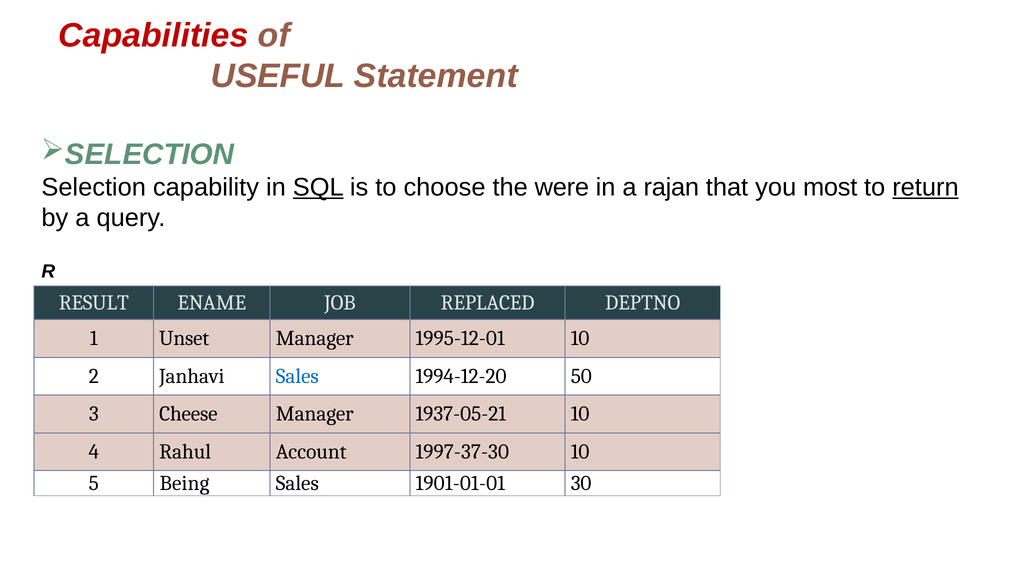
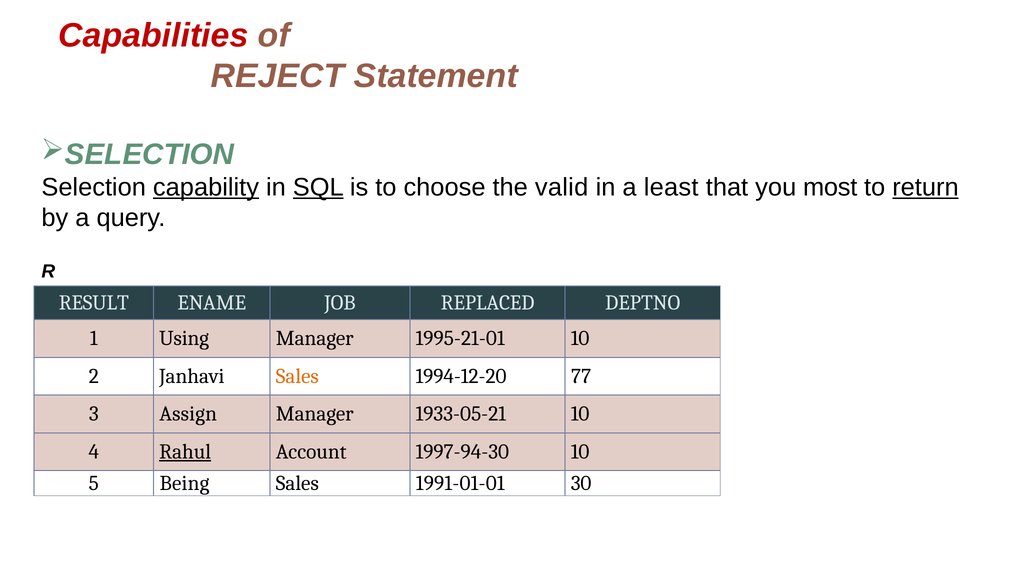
USEFUL: USEFUL -> REJECT (278, 76)
capability underline: none -> present (206, 187)
were: were -> valid (562, 187)
rajan: rajan -> least (671, 187)
Unset: Unset -> Using (184, 338)
1995-12-01: 1995-12-01 -> 1995-21-01 (460, 338)
Sales colour: blue -> orange (297, 376)
50: 50 -> 77 (581, 376)
Cheese: Cheese -> Assign (188, 414)
1937-05-21: 1937-05-21 -> 1933-05-21 (461, 414)
Rahul underline: none -> present (185, 452)
1997-37-30: 1997-37-30 -> 1997-94-30 (462, 452)
1901-01-01: 1901-01-01 -> 1991-01-01 (460, 483)
